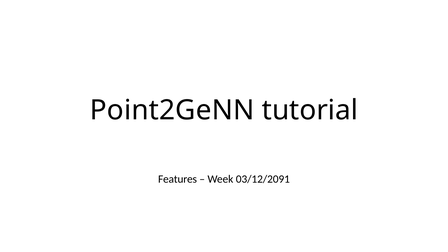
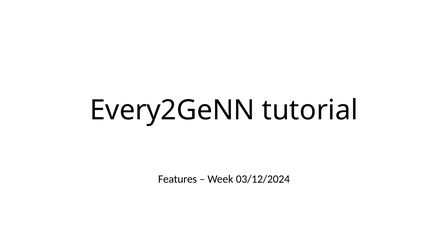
Point2GeNN: Point2GeNN -> Every2GeNN (172, 110)
03/12/2091: 03/12/2091 -> 03/12/2024 (263, 179)
